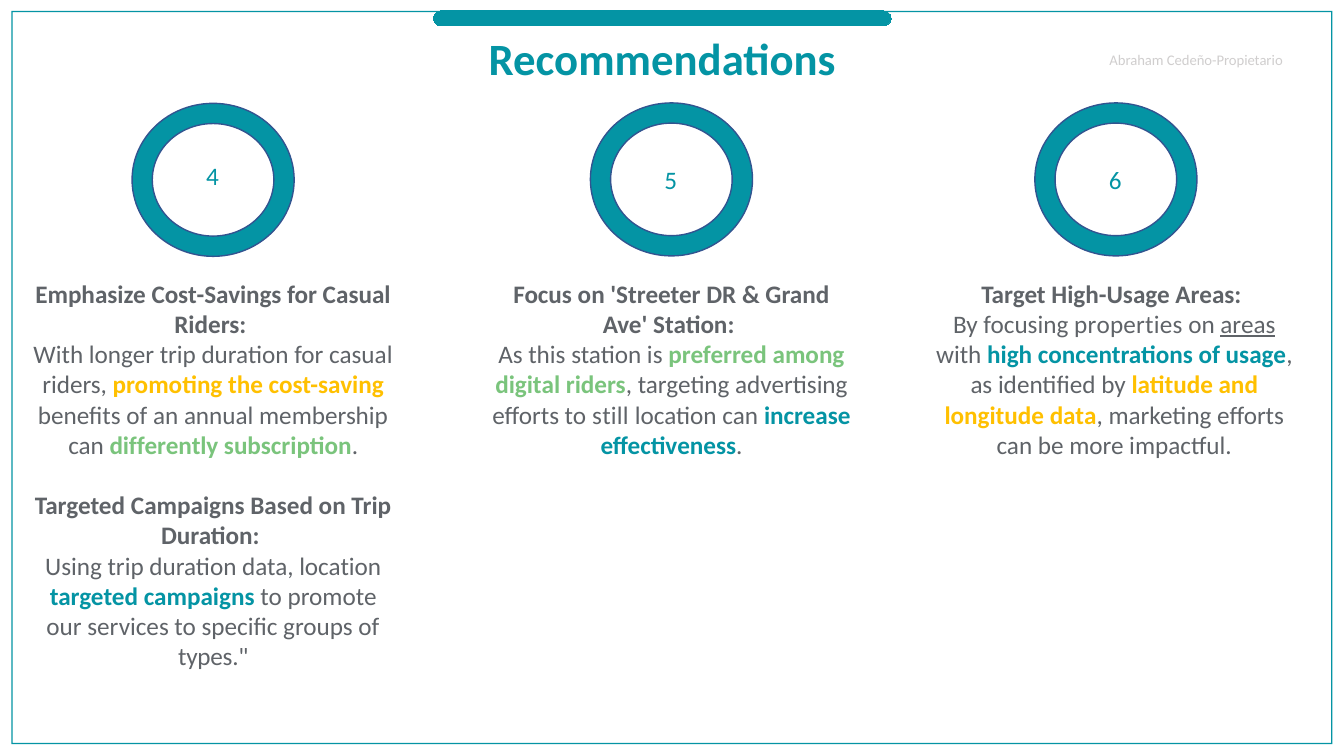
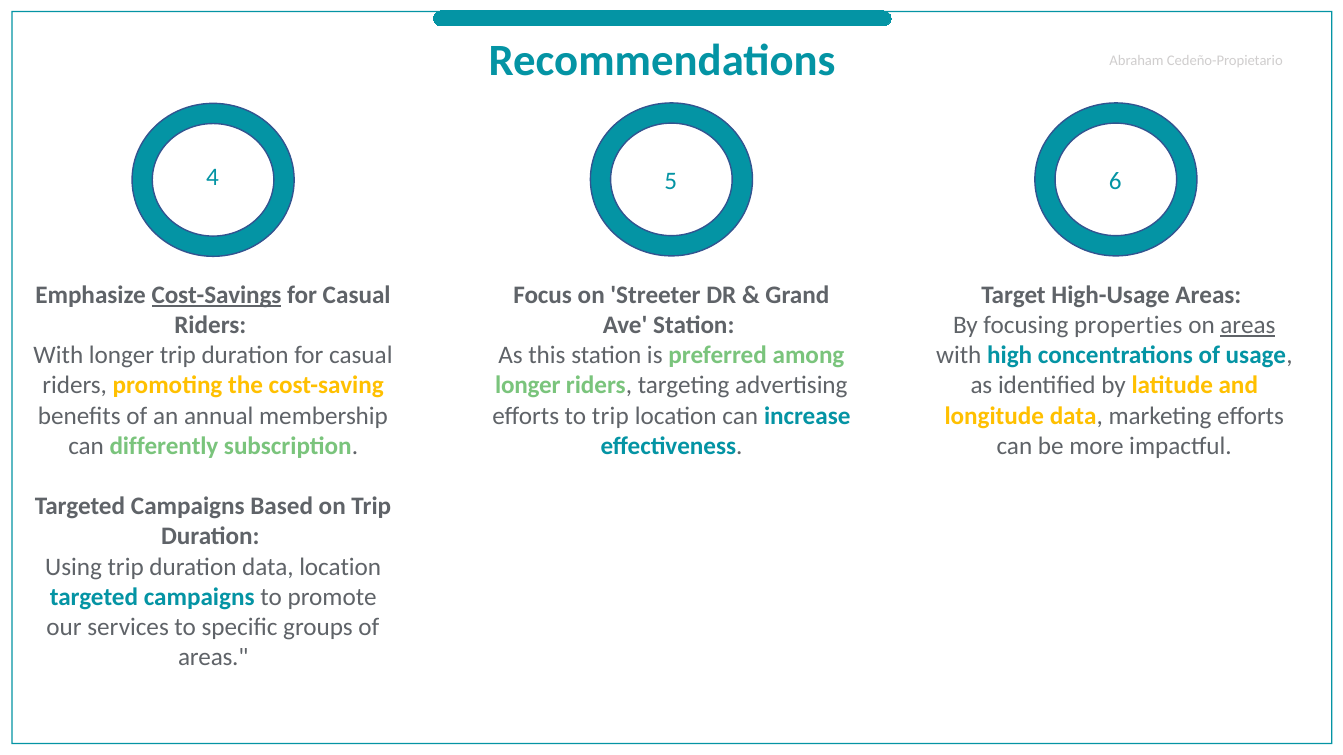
Cost-Savings underline: none -> present (216, 295)
digital: digital -> longer (528, 386)
to still: still -> trip (610, 416)
types: types -> areas (213, 658)
